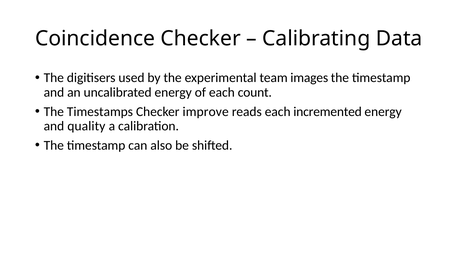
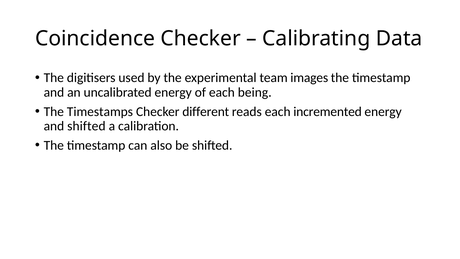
count: count -> being (255, 92)
improve: improve -> different (206, 111)
and quality: quality -> shifted (86, 126)
